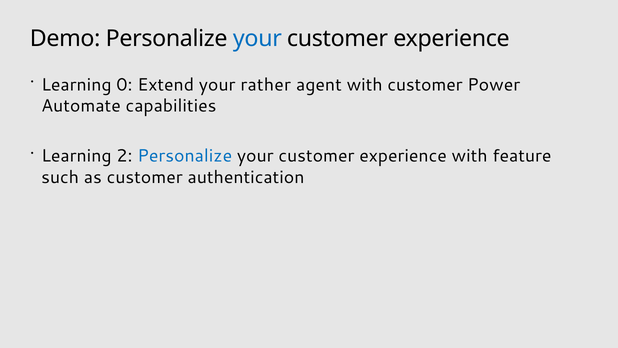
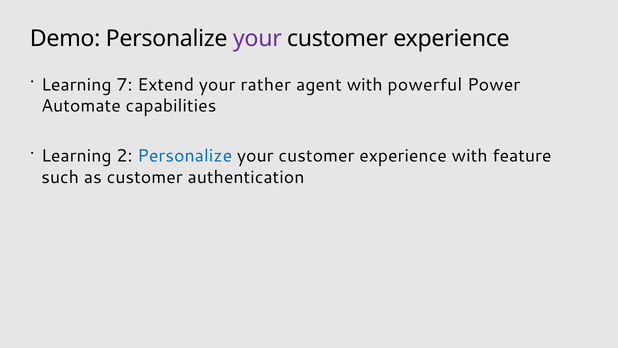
your colour: blue -> purple (257, 39)
0: 0 -> 7 (124, 85)
with customer: customer -> powerful (425, 85)
